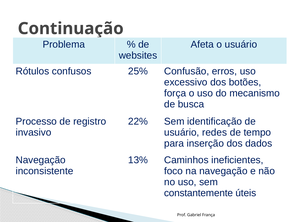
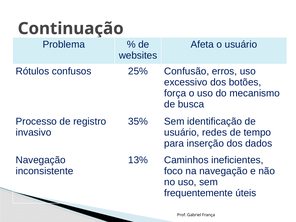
22%: 22% -> 35% (138, 121)
constantemente: constantemente -> frequentemente (198, 193)
